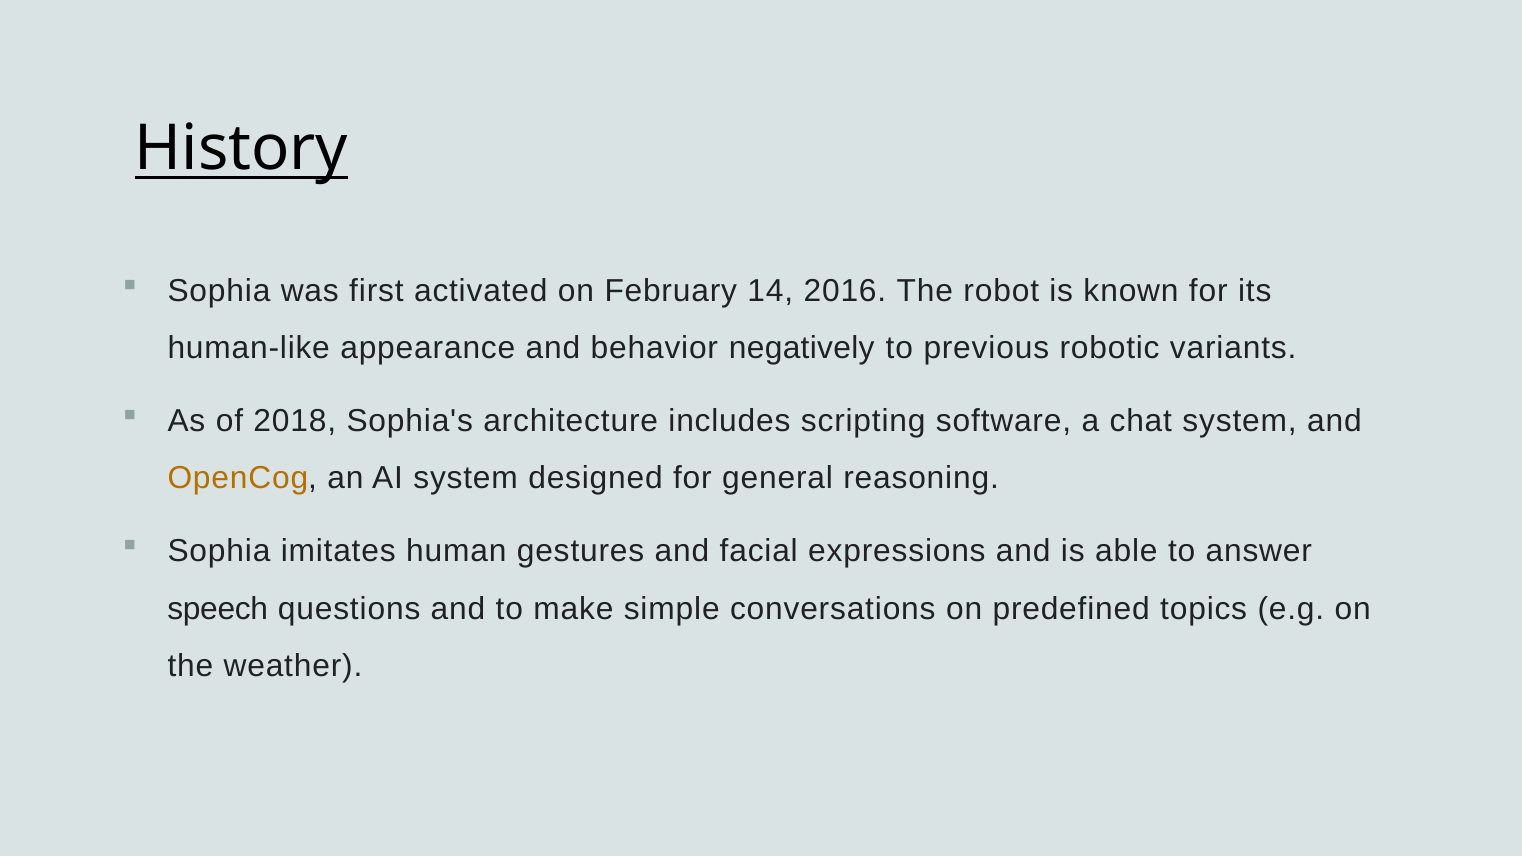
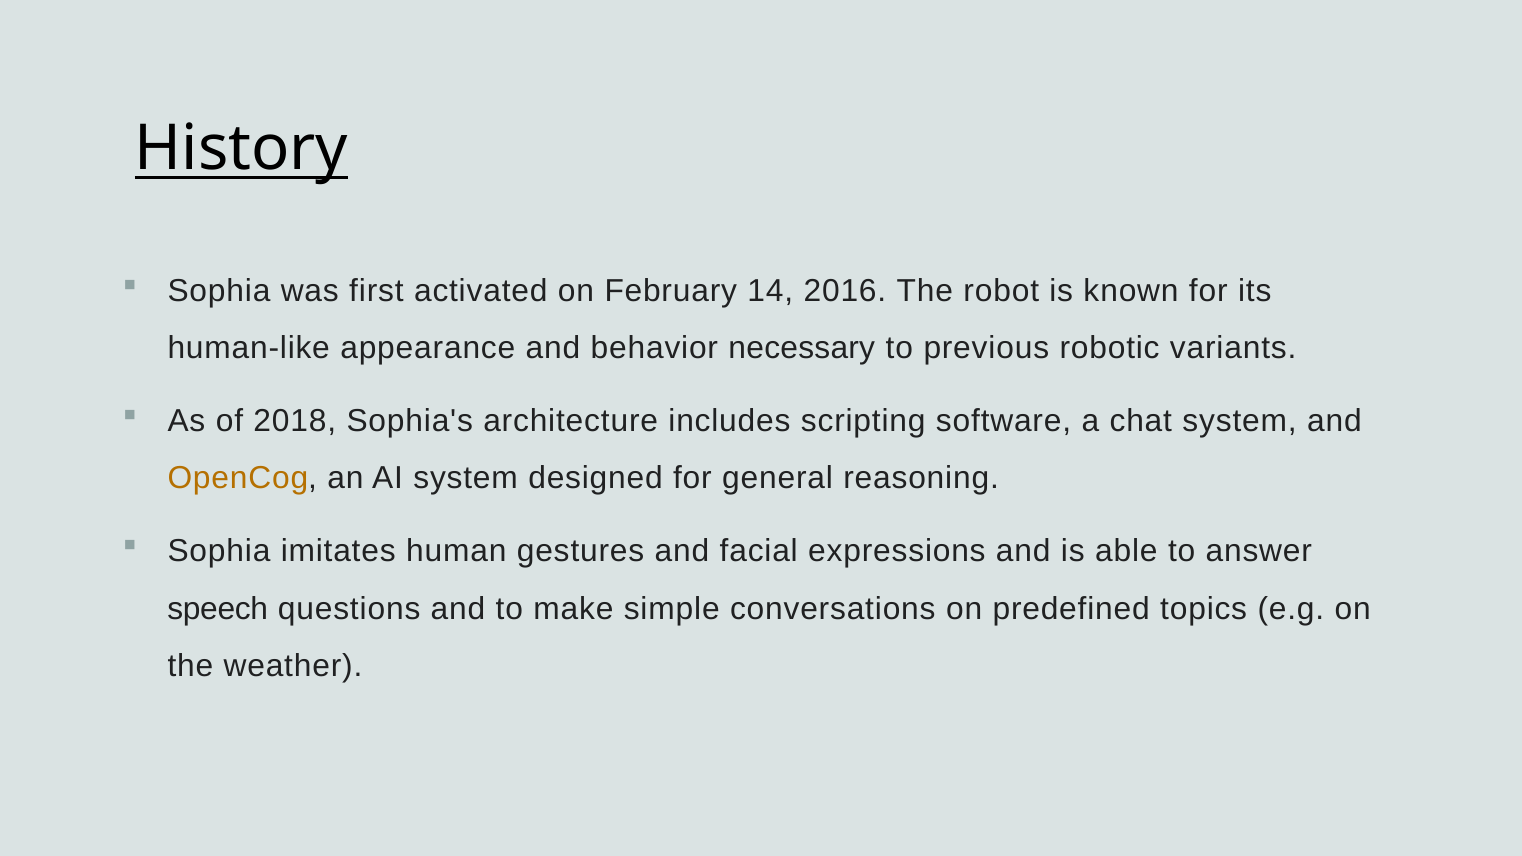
negatively: negatively -> necessary (802, 348)
